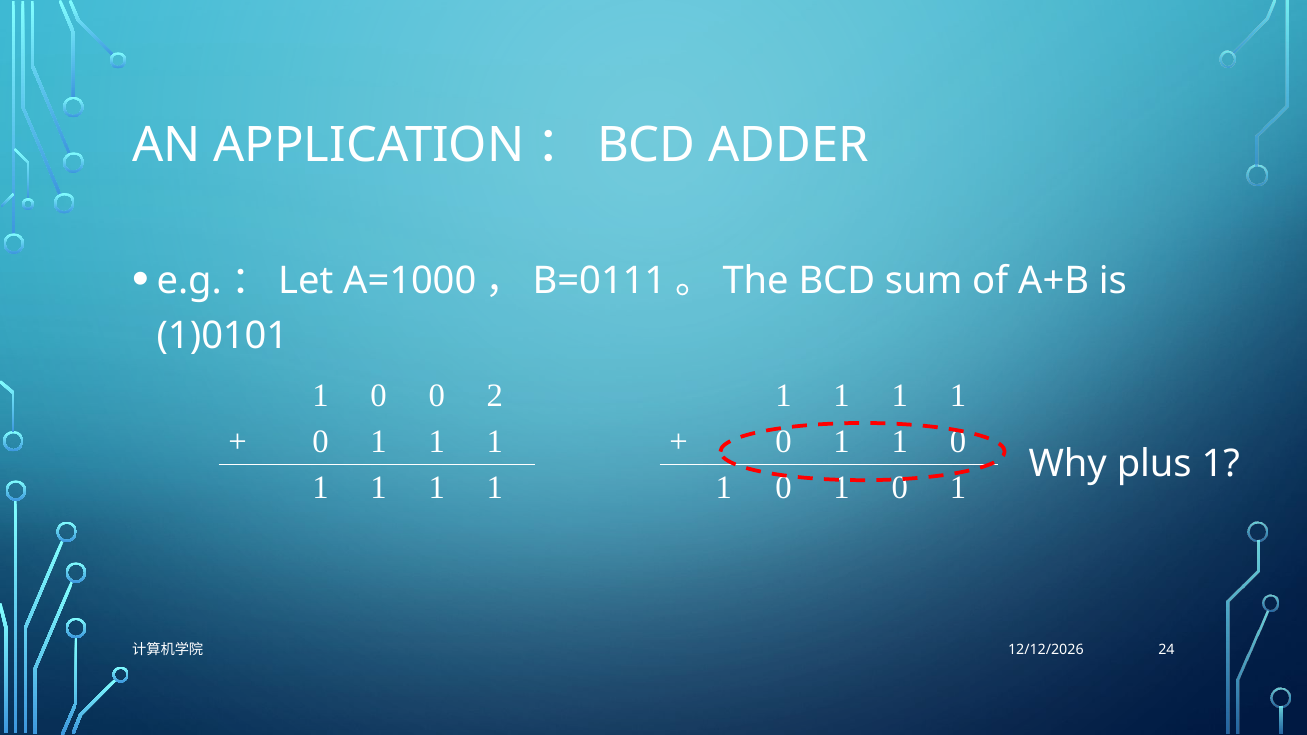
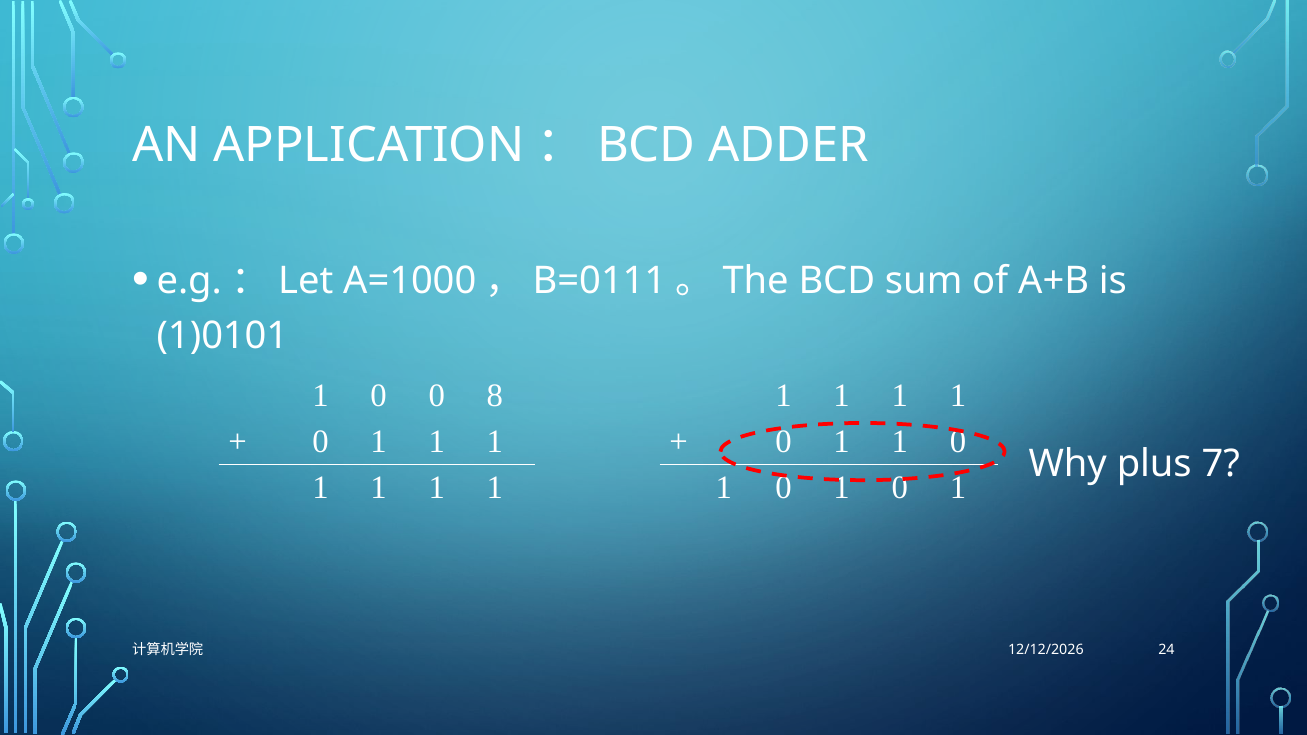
2: 2 -> 8 (495, 396)
plus 1: 1 -> 7 (1221, 464)
